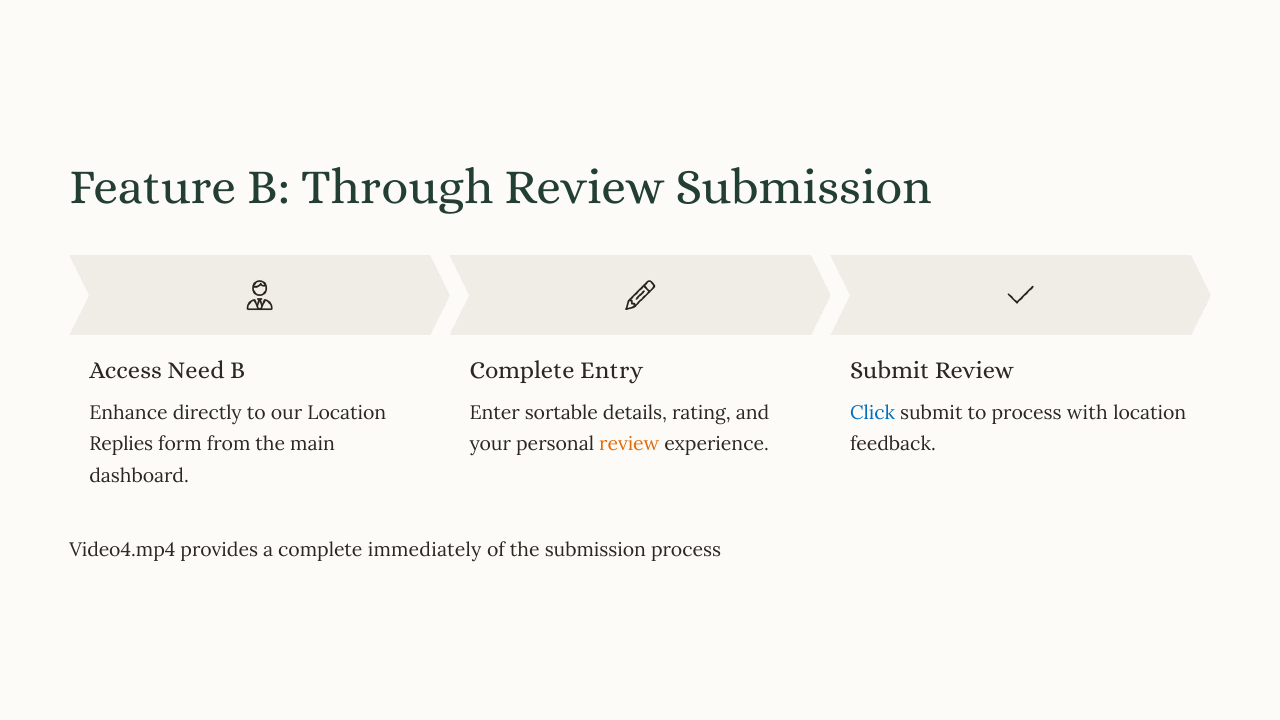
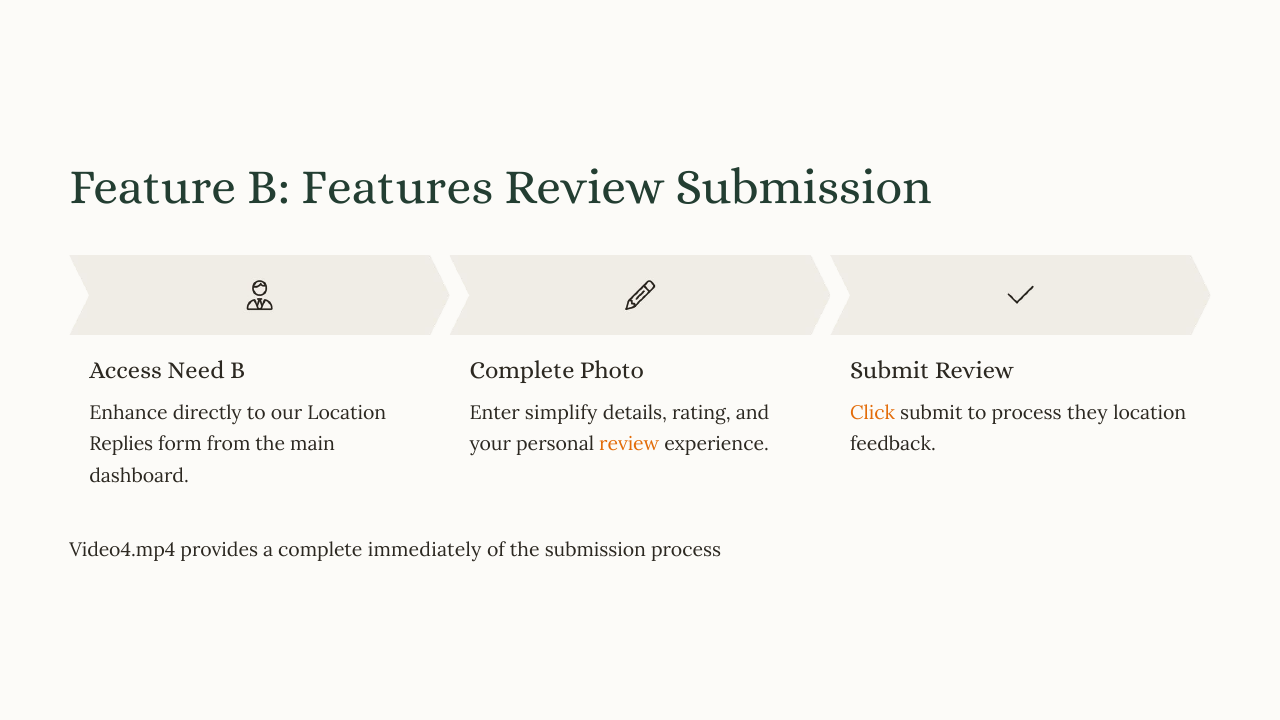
Through: Through -> Features (397, 187)
Entry: Entry -> Photo (612, 370)
sortable: sortable -> simplify (561, 413)
Click colour: blue -> orange (873, 413)
with: with -> they (1087, 413)
